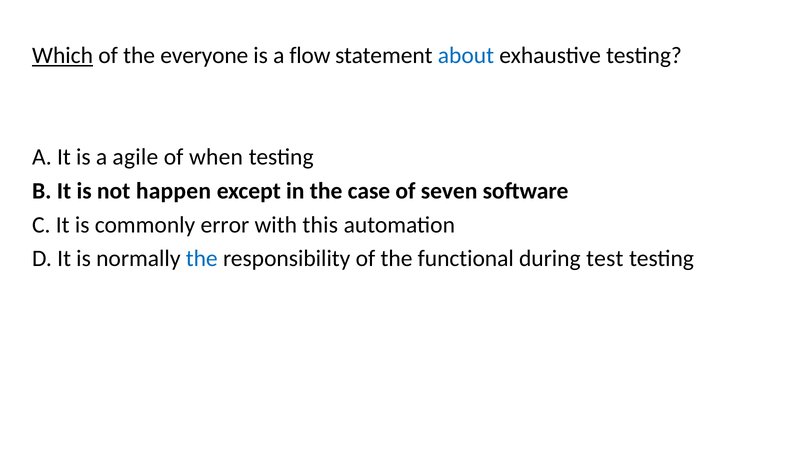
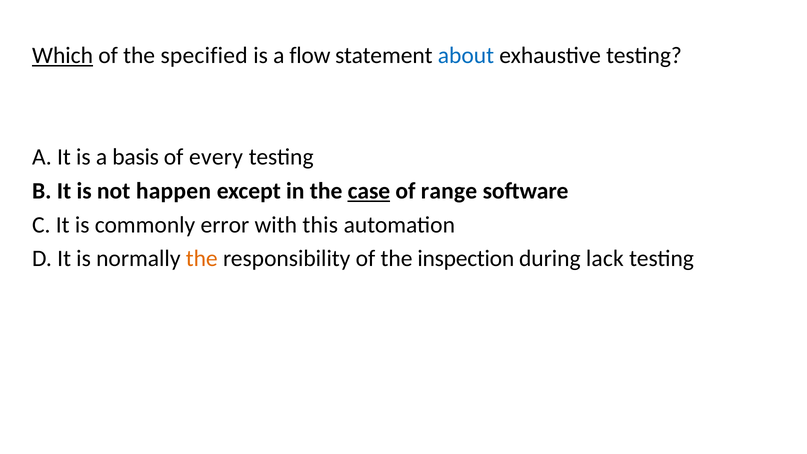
everyone: everyone -> specified (204, 56)
agile: agile -> basis (136, 157)
when: when -> every (216, 157)
case underline: none -> present (369, 191)
seven: seven -> range (449, 191)
the colour: blue -> orange (202, 259)
functional: functional -> inspection (466, 259)
test: test -> lack (605, 259)
